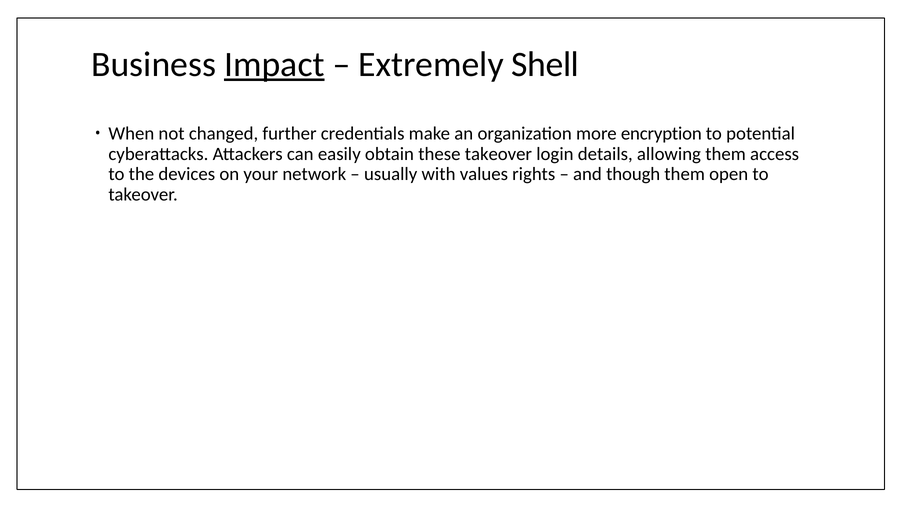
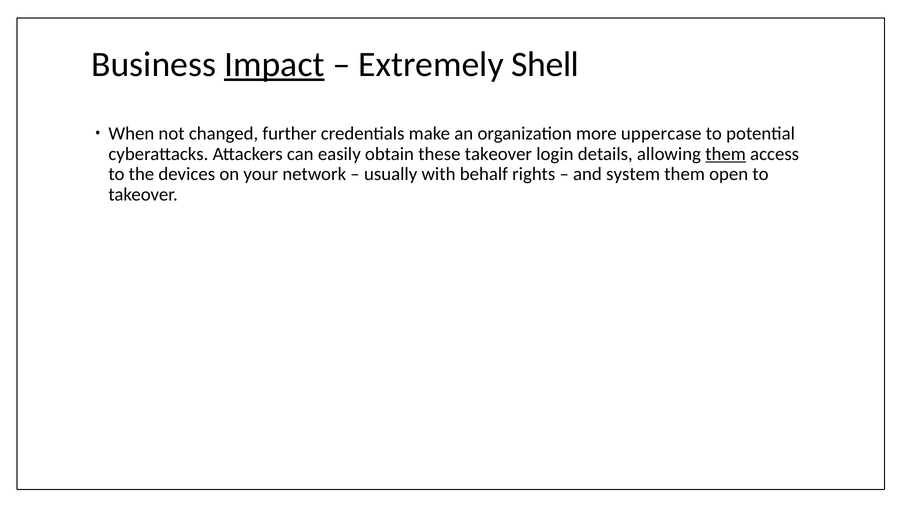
encryption: encryption -> uppercase (661, 134)
them underline: none -> present (726, 154)
values: values -> behalf (484, 174)
though: though -> system (633, 174)
